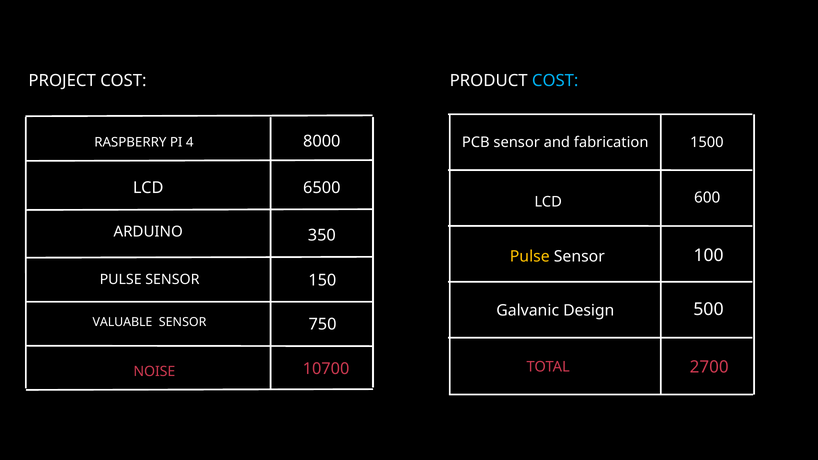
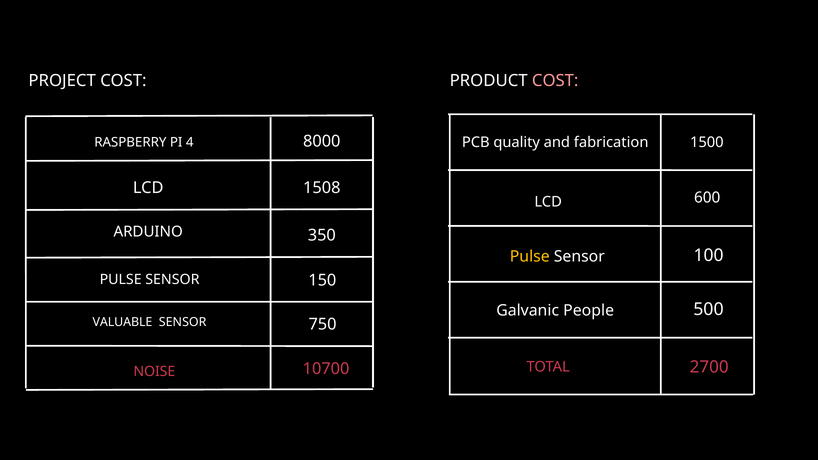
COST colour: light blue -> pink (555, 81)
PCB sensor: sensor -> quality (517, 143)
6500: 6500 -> 1508 (322, 188)
Design: Design -> People (589, 310)
